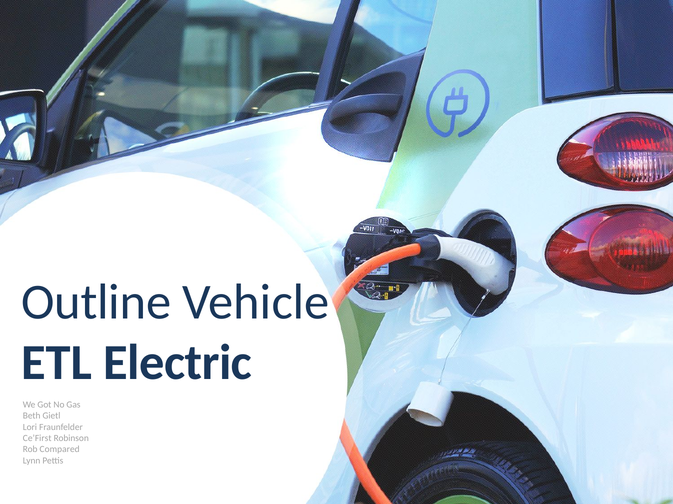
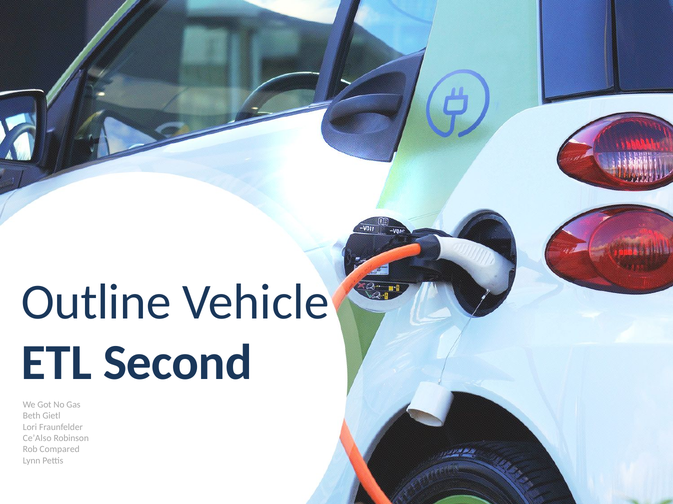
Electric: Electric -> Second (178, 363)
Ce’First: Ce’First -> Ce’Also (37, 439)
